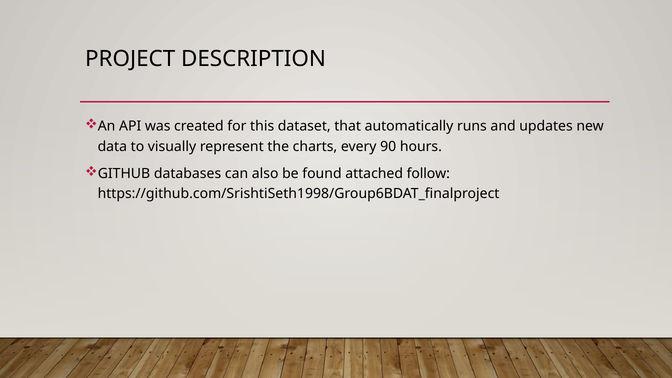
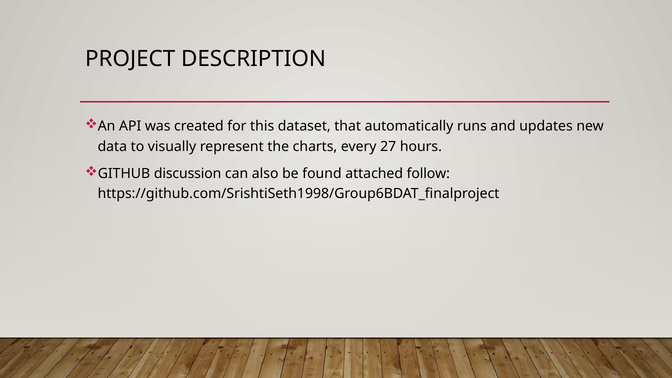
90: 90 -> 27 (388, 147)
databases: databases -> discussion (188, 174)
